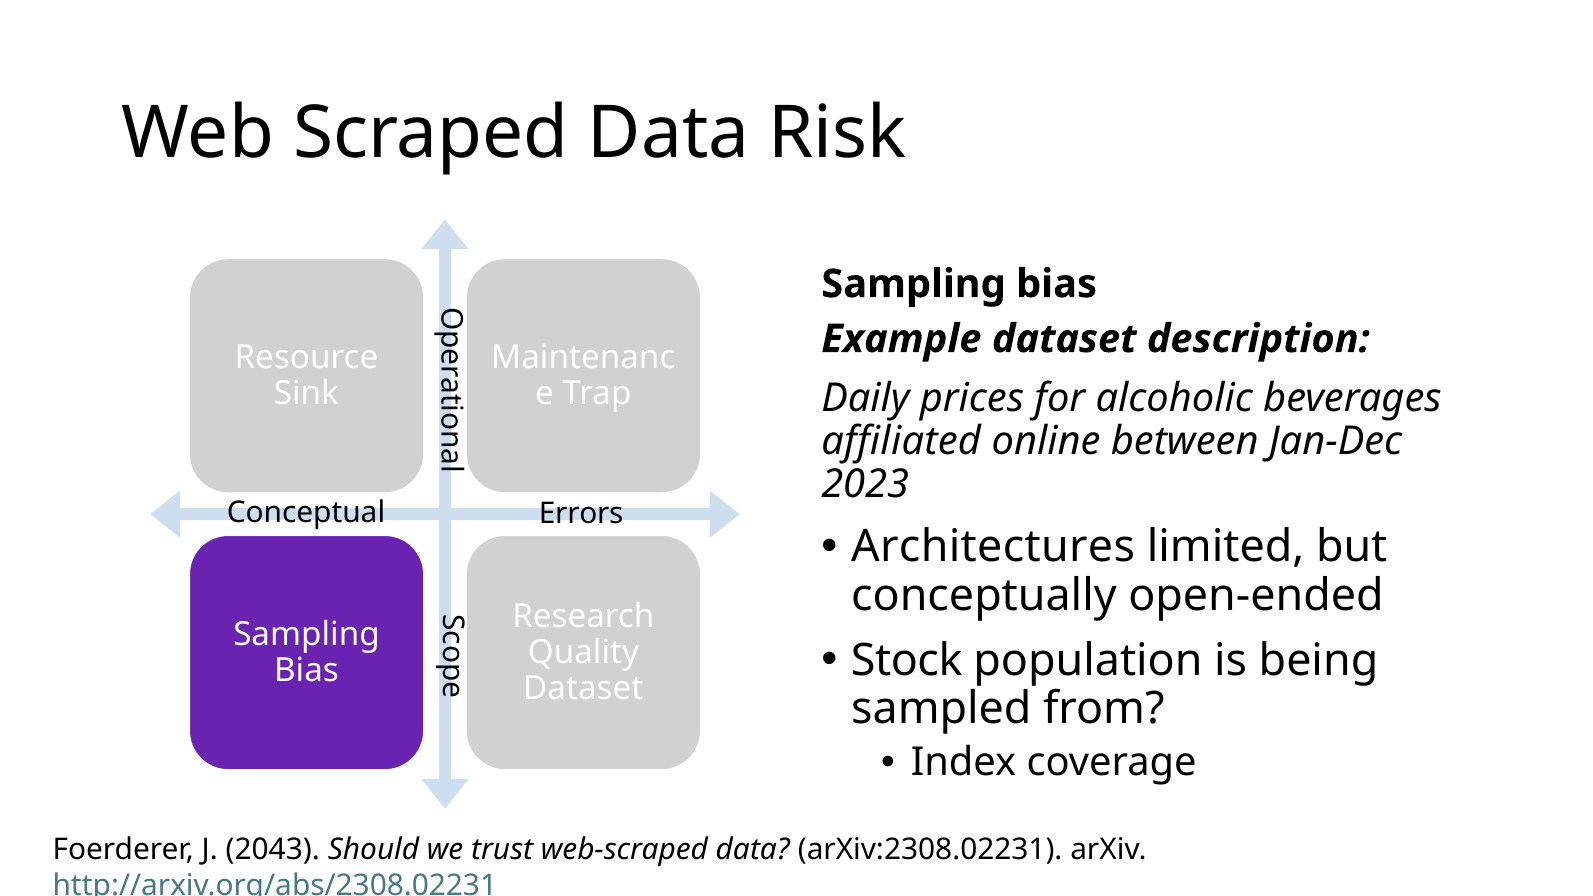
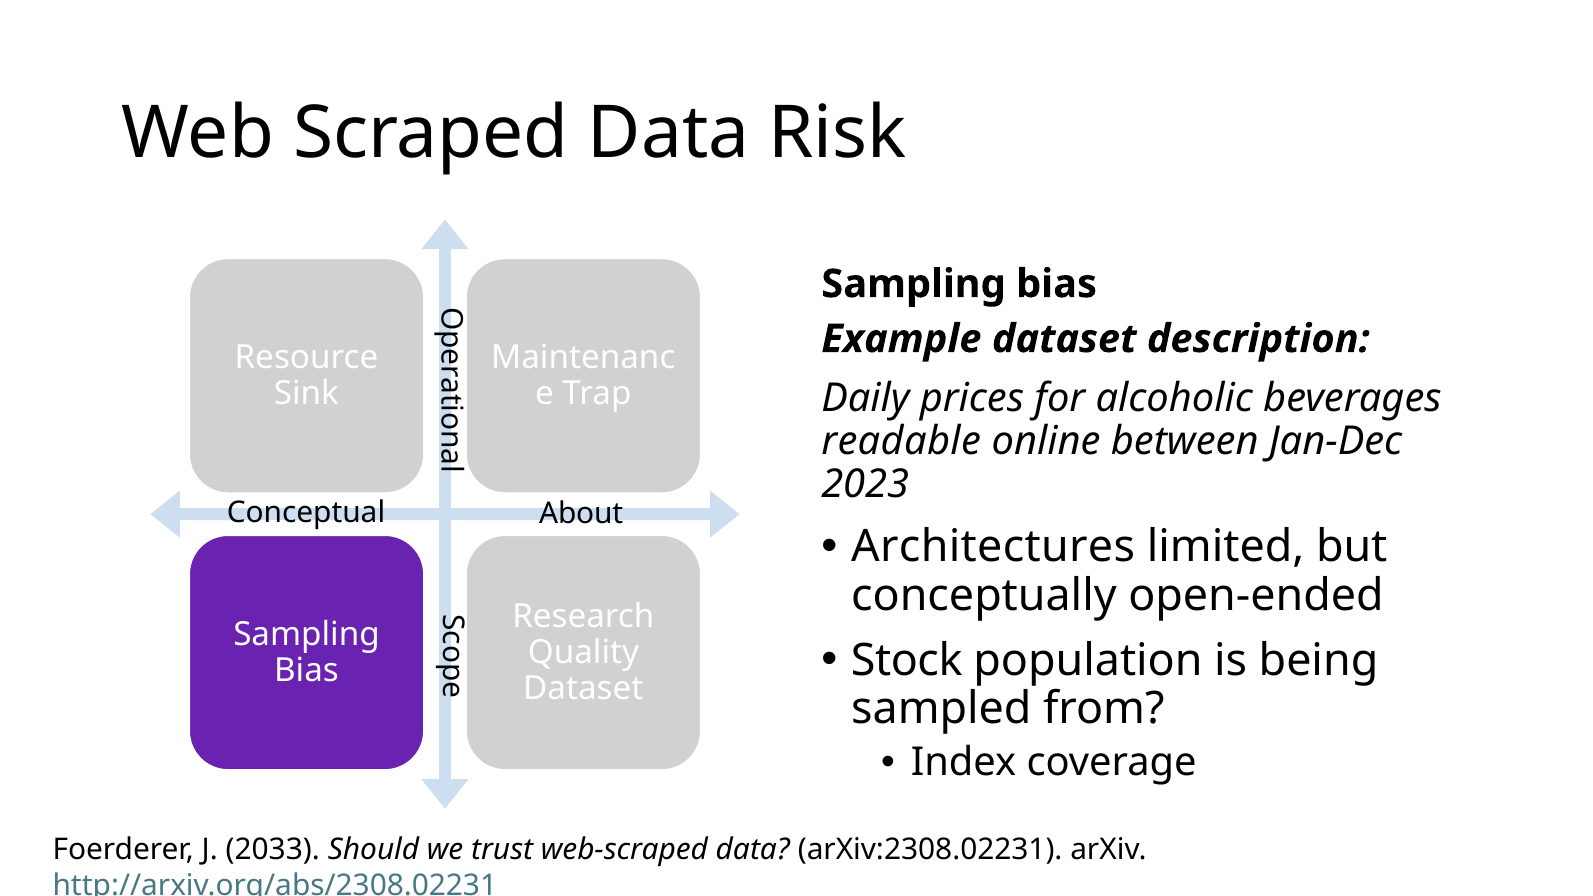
affiliated: affiliated -> readable (901, 442)
Errors: Errors -> About (581, 514)
2043: 2043 -> 2033 (273, 850)
